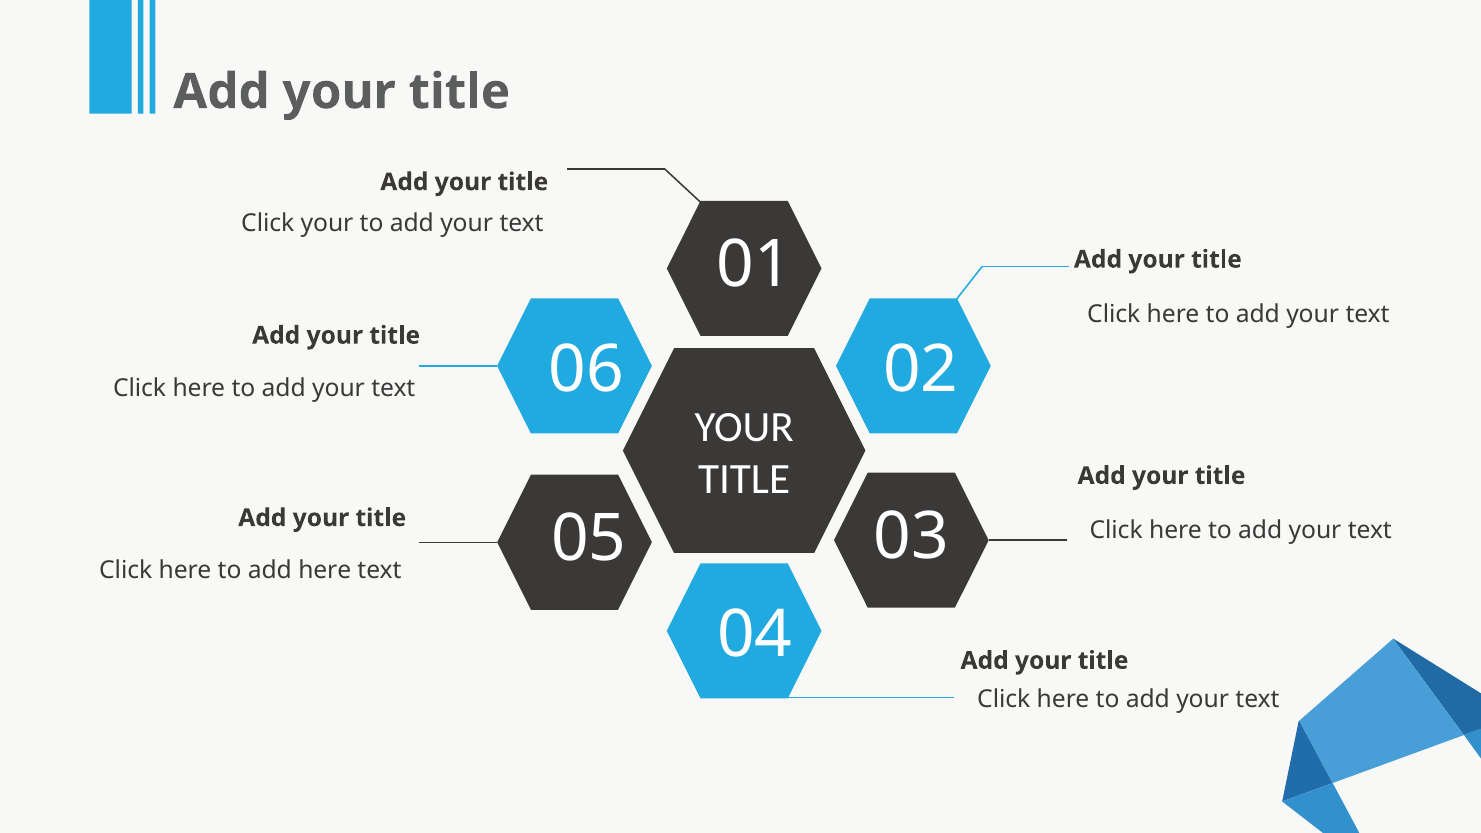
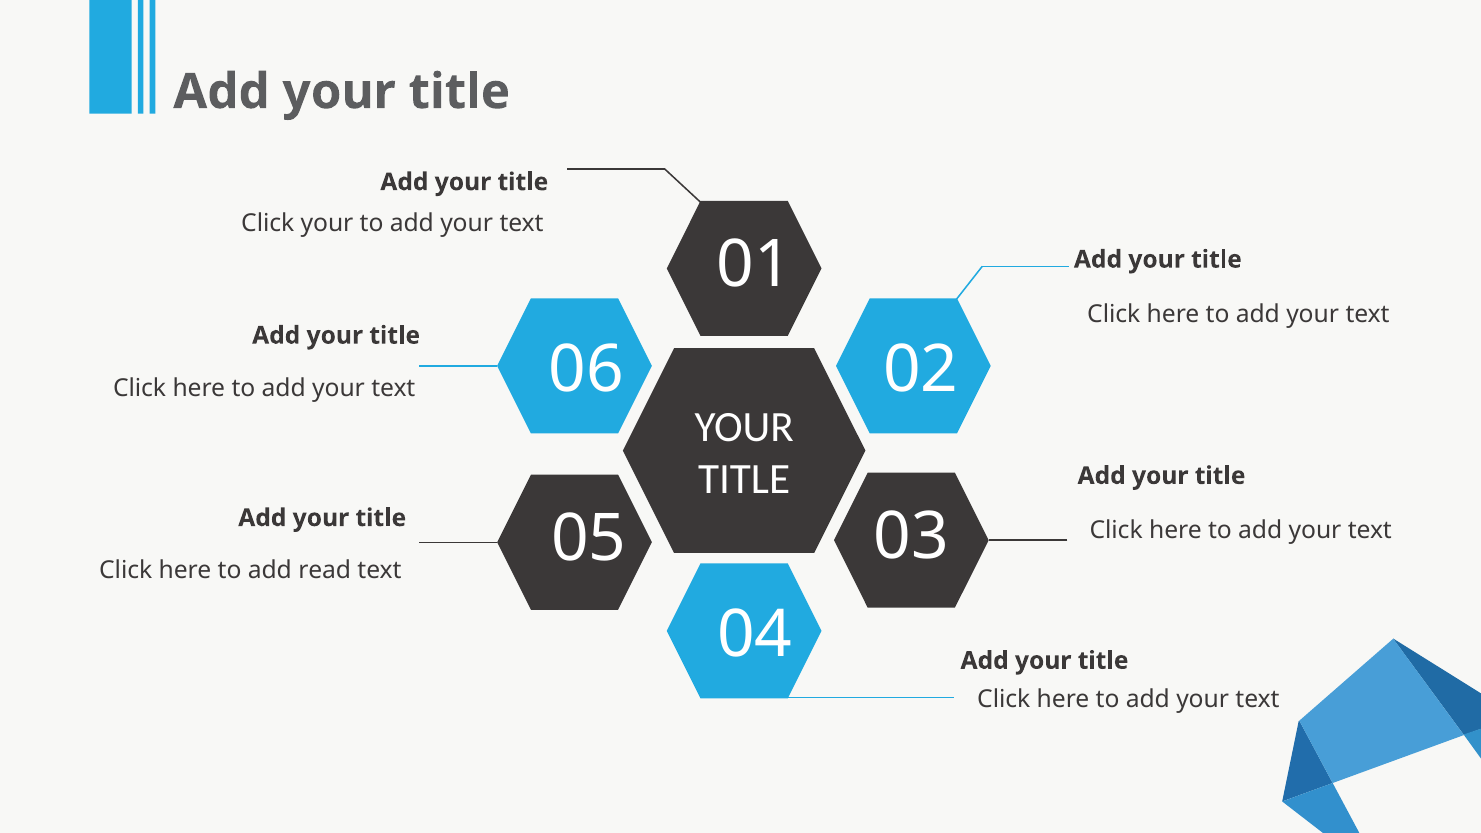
add here: here -> read (325, 571)
